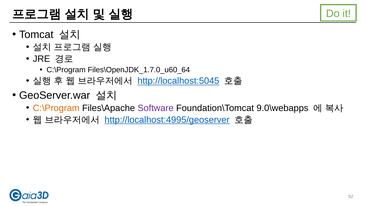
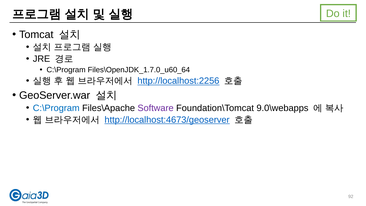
http://localhost:5045: http://localhost:5045 -> http://localhost:2256 (178, 81)
C:\Program colour: orange -> blue (56, 108)
http://localhost:4995/geoserver: http://localhost:4995/geoserver -> http://localhost:4673/geoserver (167, 120)
